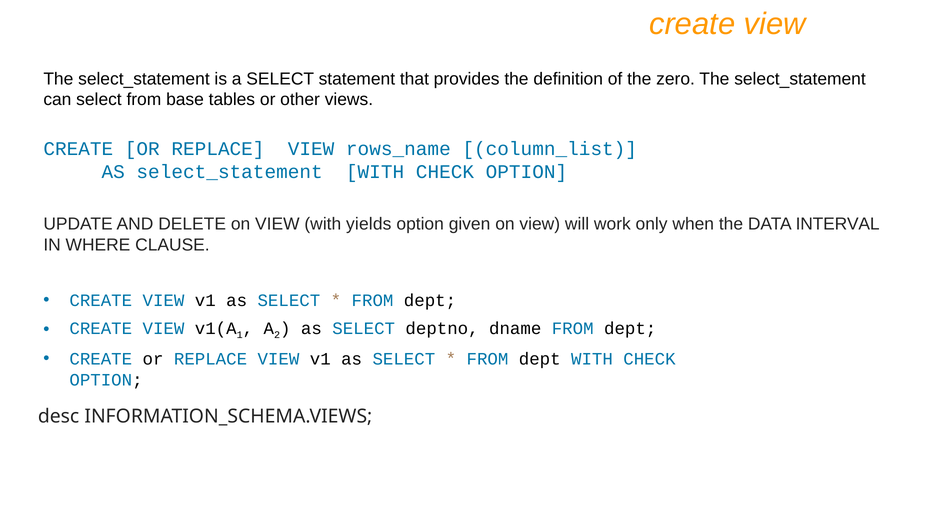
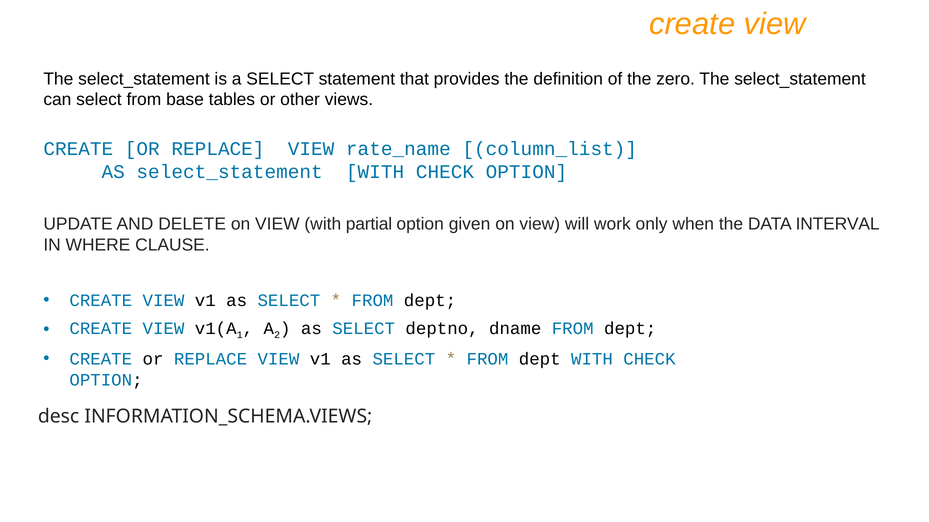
rows_name: rows_name -> rate_name (398, 149)
yields: yields -> partial (369, 224)
